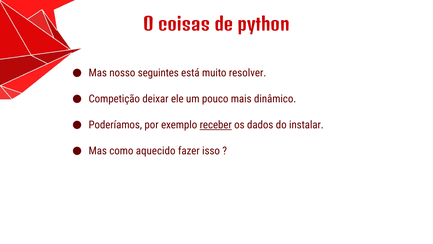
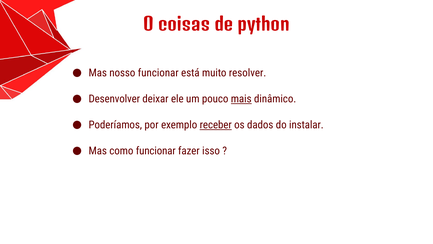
nosso seguintes: seguintes -> funcionar (158, 73)
Competição: Competição -> Desenvolver (114, 99)
mais underline: none -> present (241, 99)
como aquecido: aquecido -> funcionar (156, 151)
